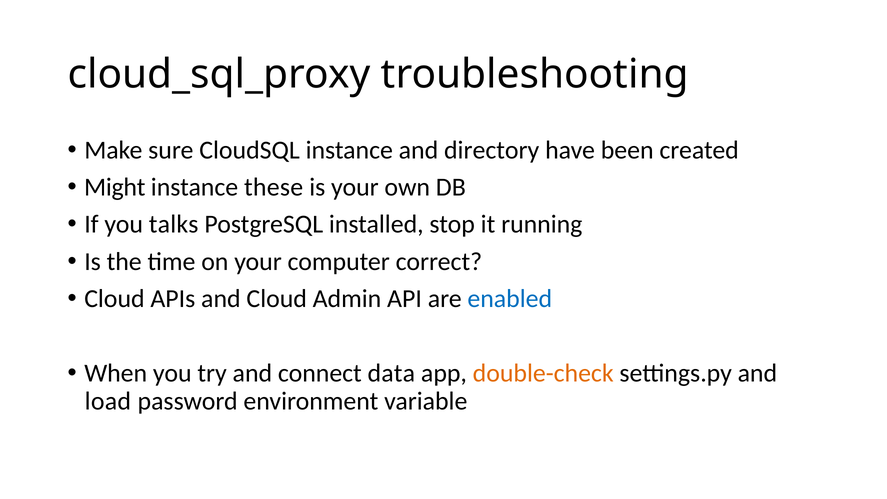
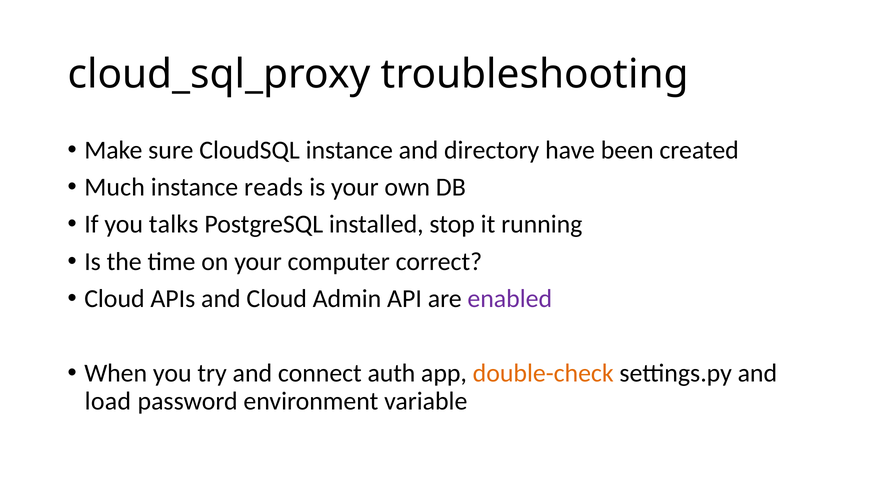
Might: Might -> Much (115, 187)
these: these -> reads (274, 187)
enabled colour: blue -> purple (510, 299)
data: data -> auth (391, 373)
